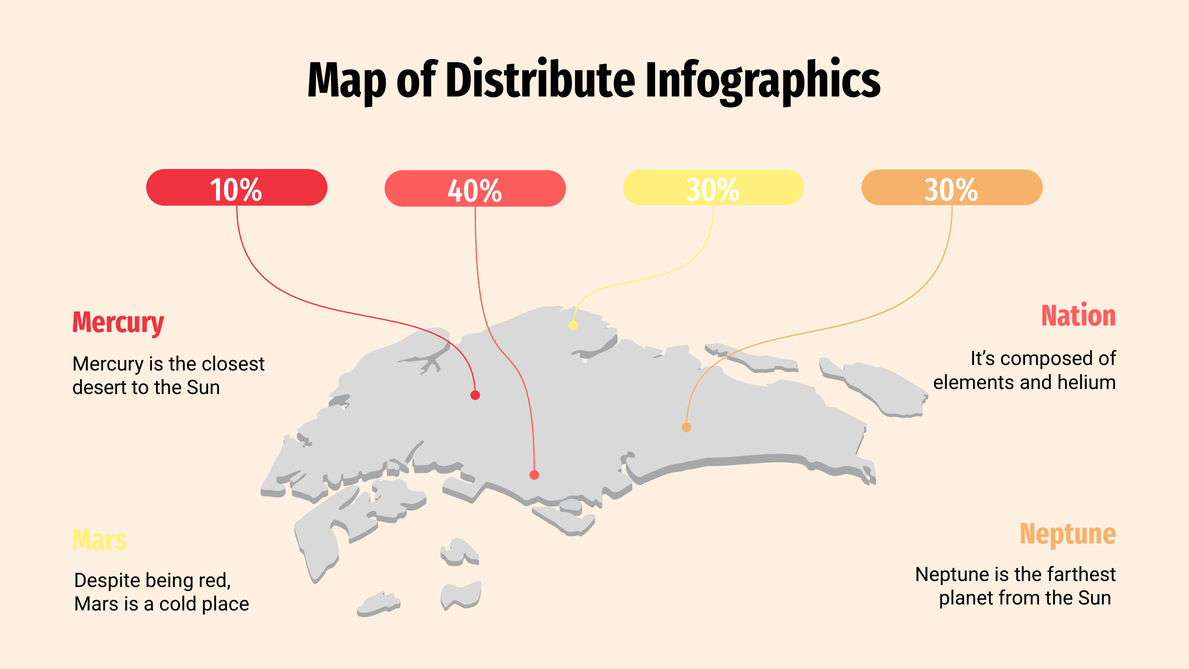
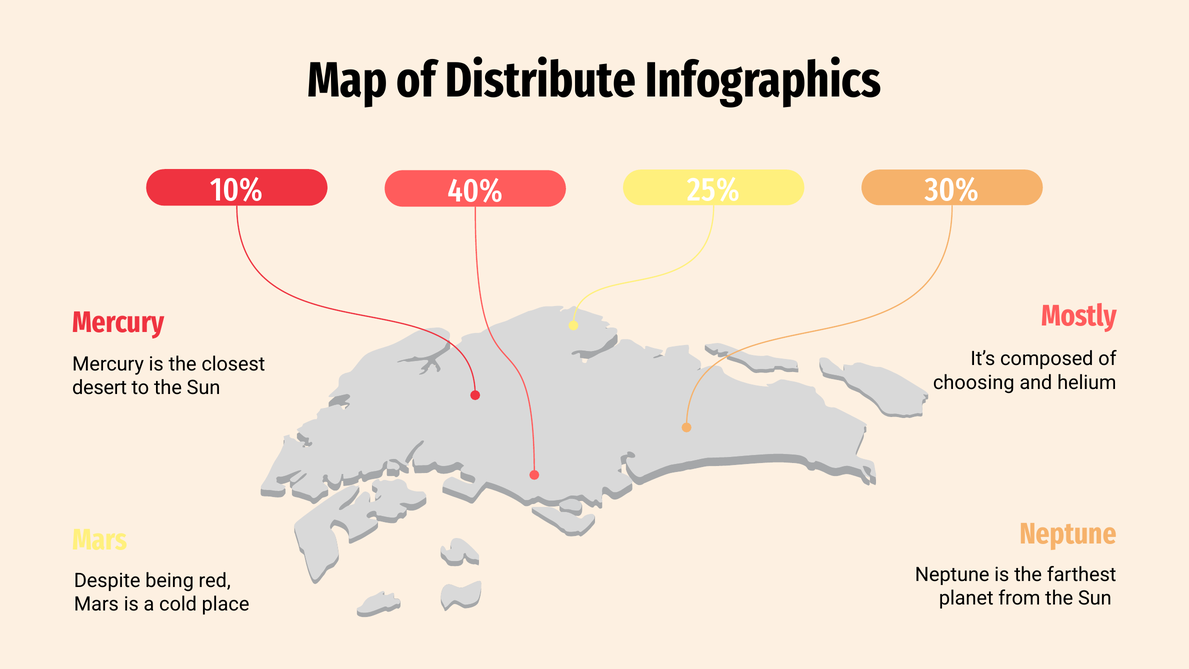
30%: 30% -> 25% (713, 190)
Nation: Nation -> Mostly (1079, 316)
elements: elements -> choosing (974, 382)
